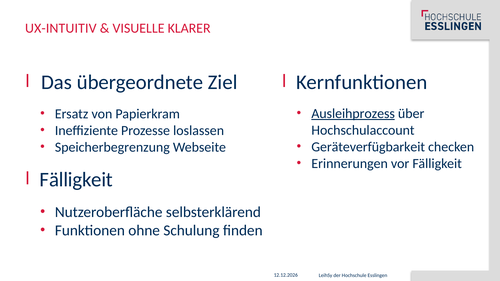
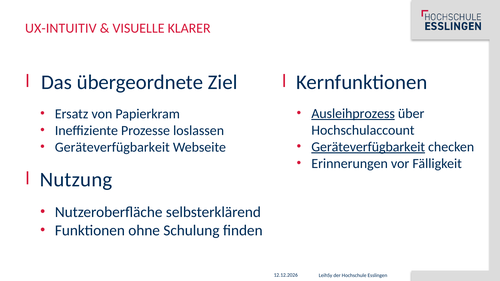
Geräteverfügbarkeit underline: none -> present (368, 147)
Speicherbegrenzung: Speicherbegrenzung -> Geräteverfügbarkeit (112, 147)
Fälligkeit: Fälligkeit -> Nutzung (76, 180)
